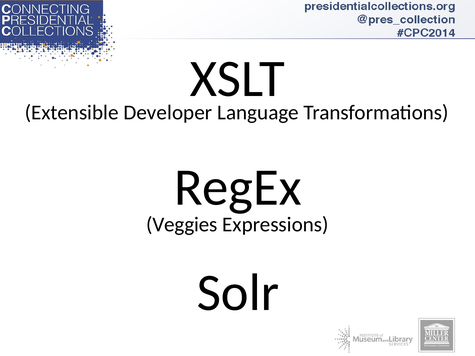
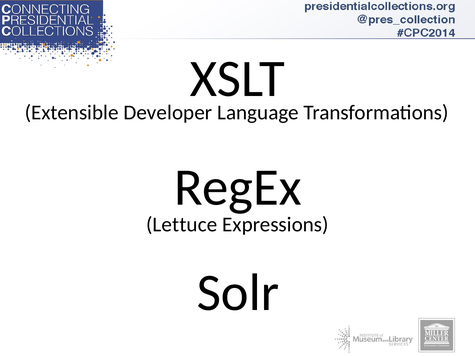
Veggies: Veggies -> Lettuce (182, 225)
